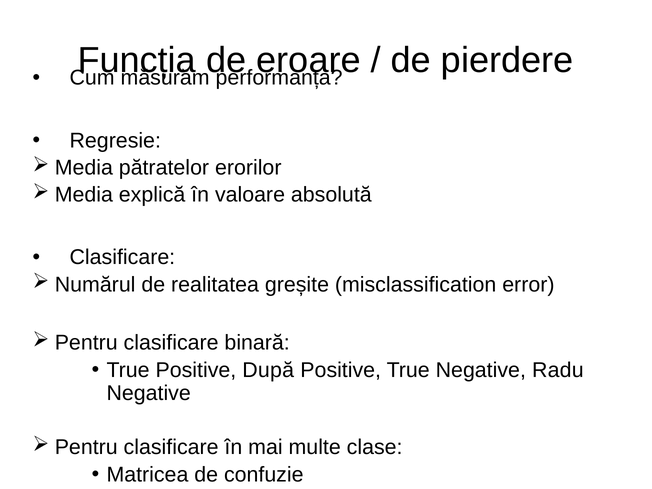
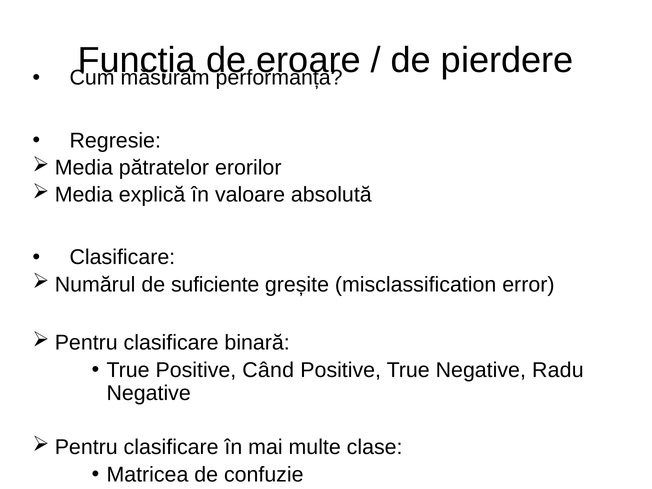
realitatea: realitatea -> suficiente (215, 284)
După: După -> Când (268, 370)
